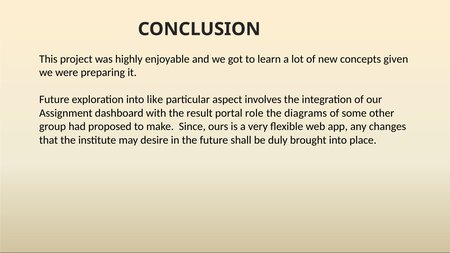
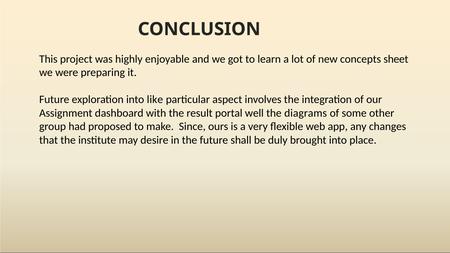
given: given -> sheet (396, 59)
role: role -> well (254, 113)
